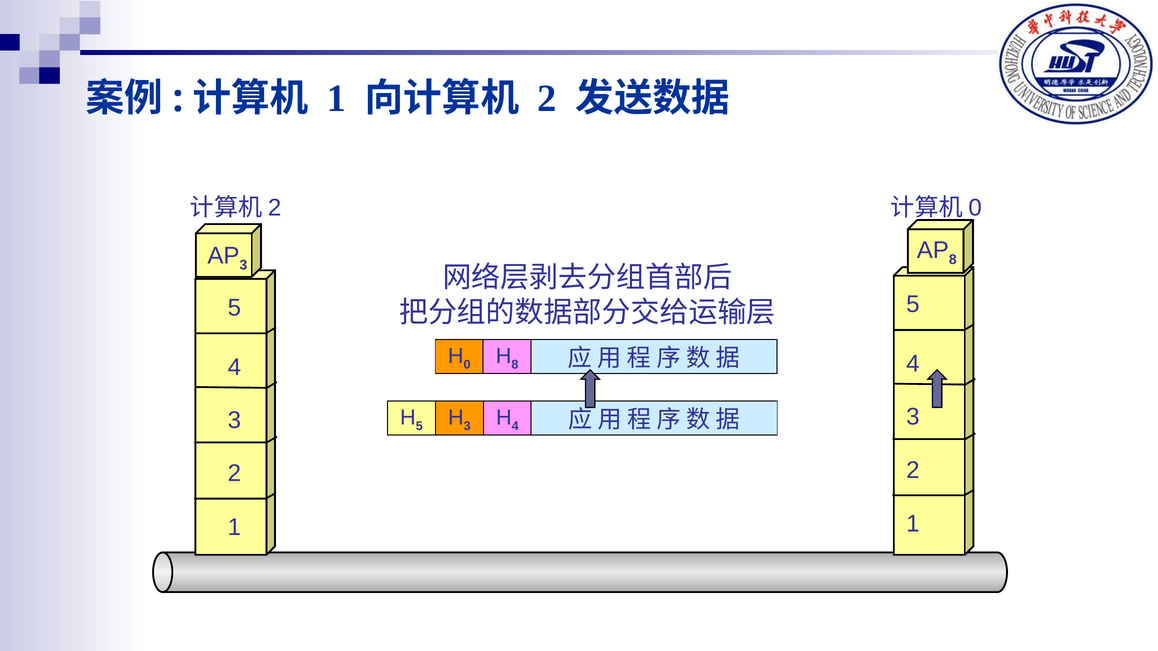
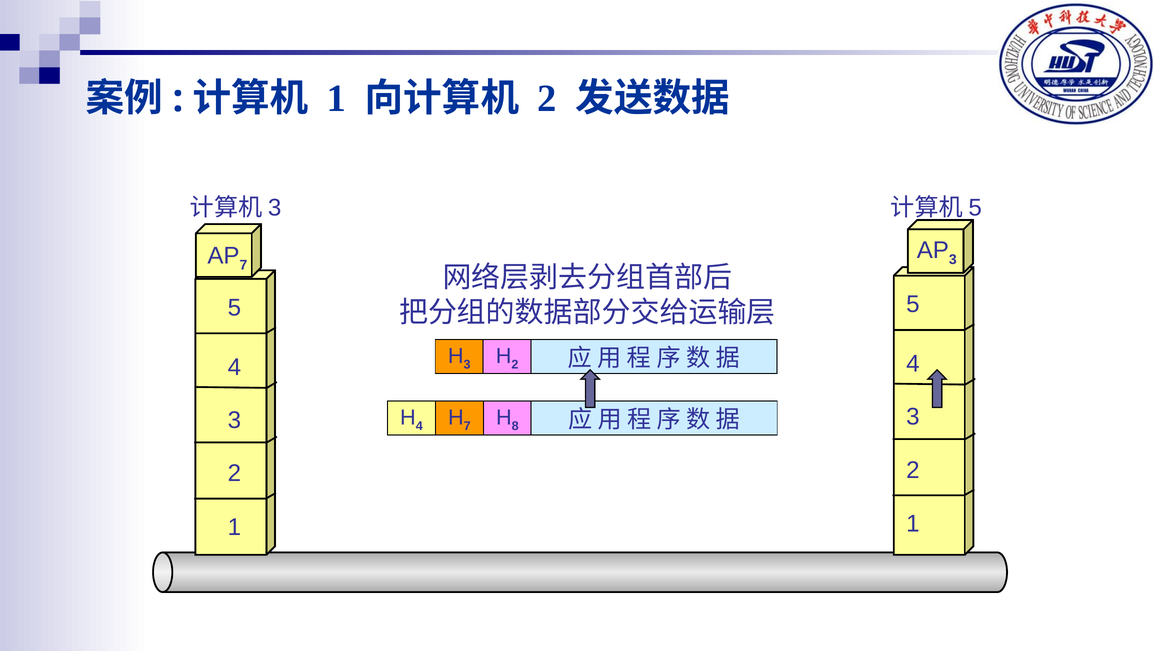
2: 2 -> 3 (275, 208)
0: 0 -> 5 (975, 208)
8: 8 -> 3 (953, 260)
3: 3 -> 7 (243, 265)
0: 0 -> 3 (467, 365)
8: 8 -> 2 (515, 365)
5: 5 -> 4 (419, 426)
3: 3 -> 7 (467, 426)
4: 4 -> 8 (515, 426)
